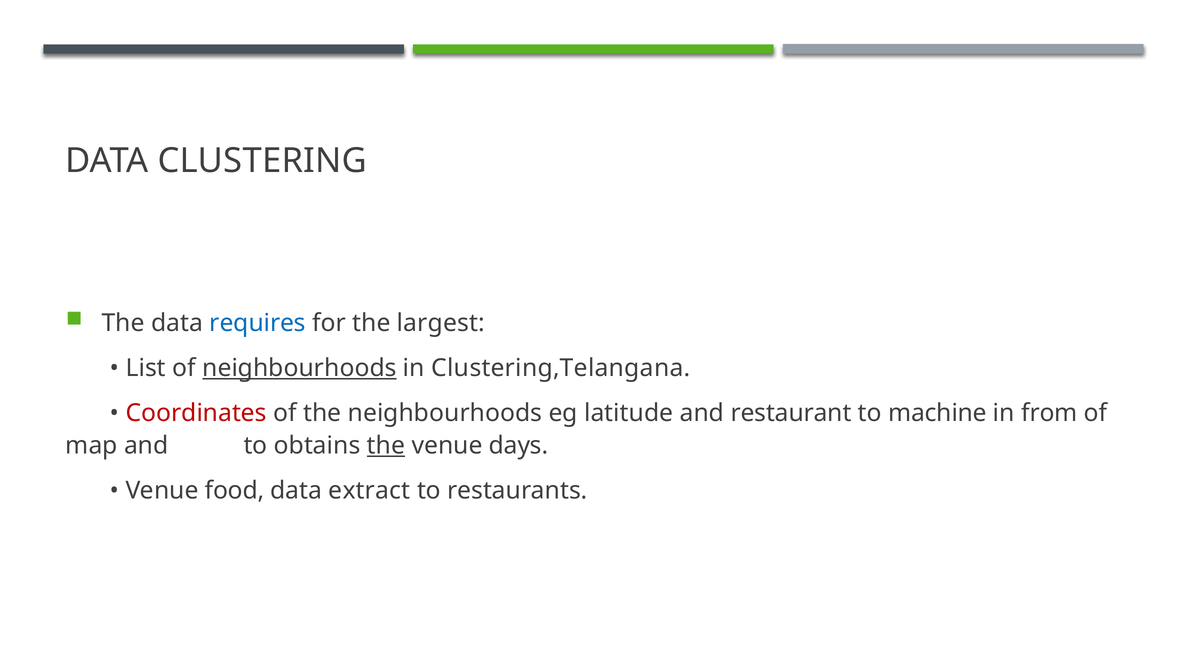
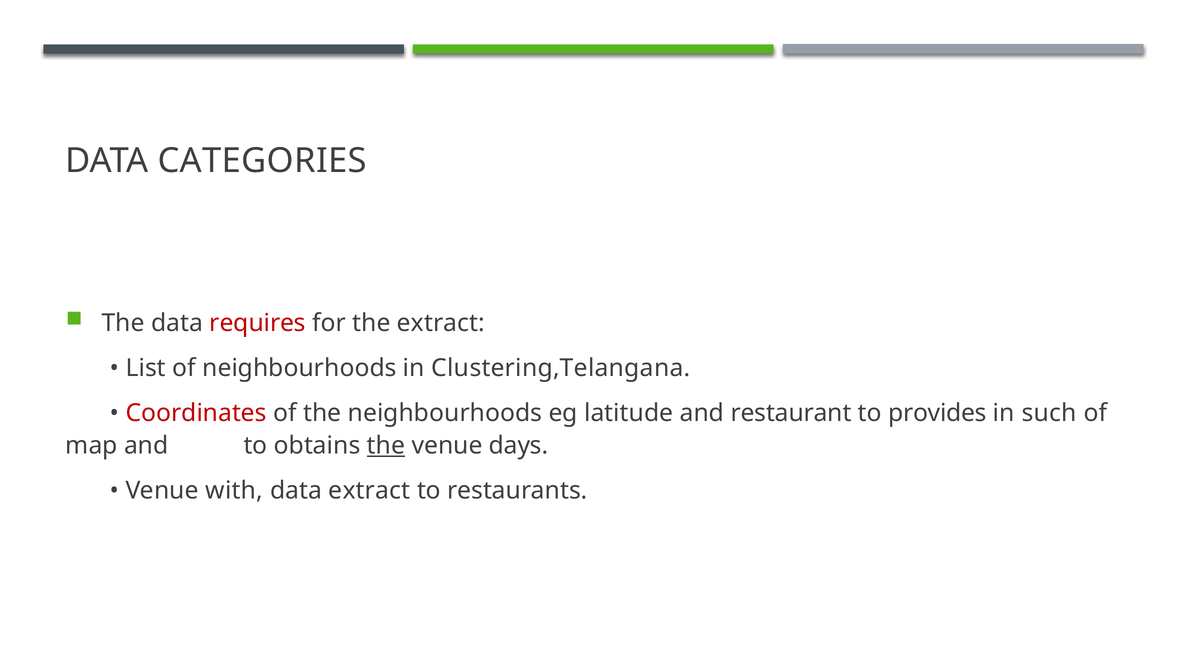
CLUSTERING: CLUSTERING -> CATEGORIES (262, 161)
requires colour: blue -> red (258, 323)
the largest: largest -> extract (441, 323)
neighbourhoods underline: present -> none (299, 368)
machine: machine -> provides (937, 413)
from: from -> such (1049, 413)
food: food -> with (234, 491)
